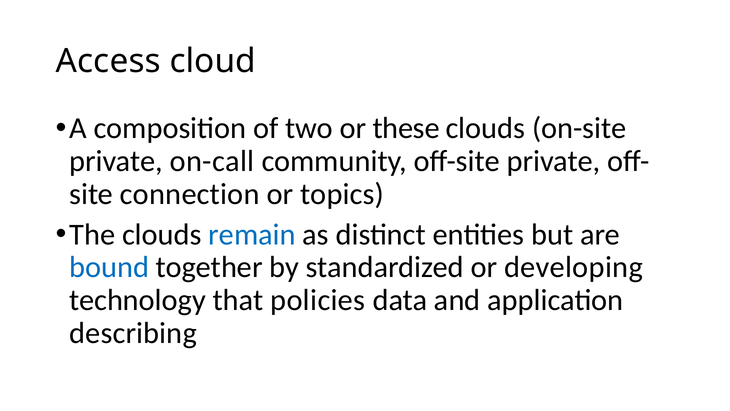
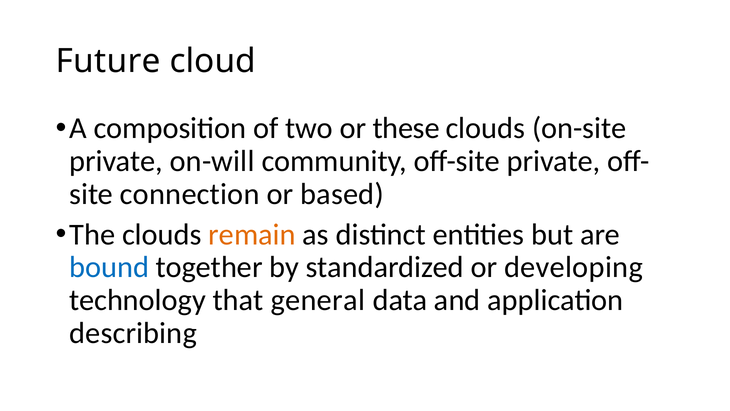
Access: Access -> Future (108, 61)
on-call: on-call -> on-will (212, 161)
topics: topics -> based (342, 194)
remain colour: blue -> orange (252, 234)
policies: policies -> general (318, 300)
